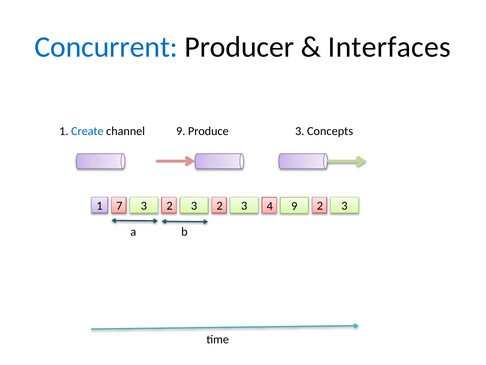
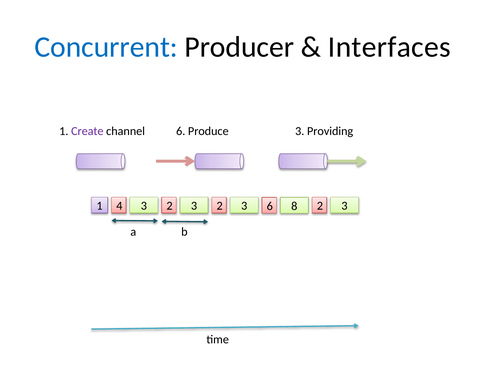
Create colour: blue -> purple (87, 131)
channel 9: 9 -> 6 (181, 131)
Concepts: Concepts -> Providing (330, 131)
7: 7 -> 4 (119, 206)
2 4: 4 -> 6 (270, 206)
3 9: 9 -> 8 (294, 206)
